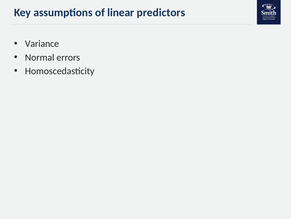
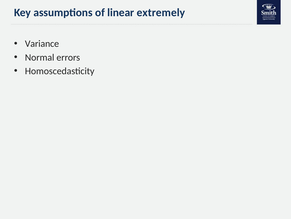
predictors: predictors -> extremely (161, 13)
